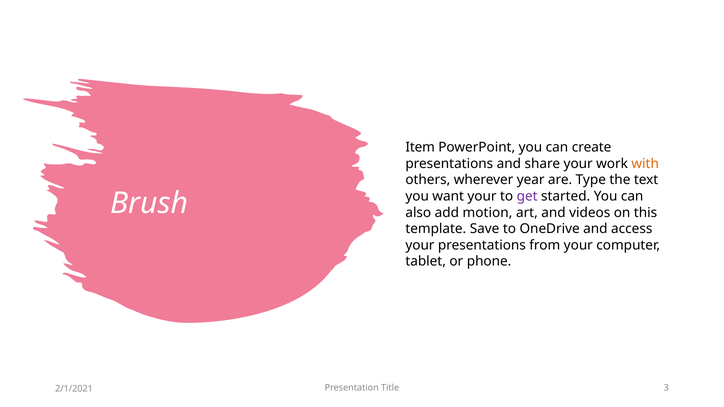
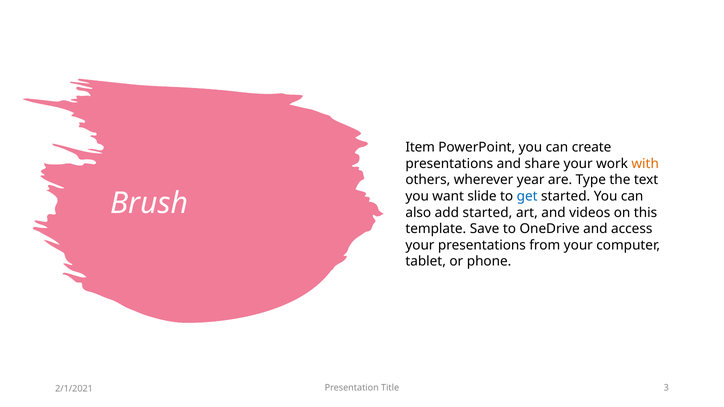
want your: your -> slide (482, 196)
get colour: purple -> blue (527, 196)
add motion: motion -> started (487, 213)
